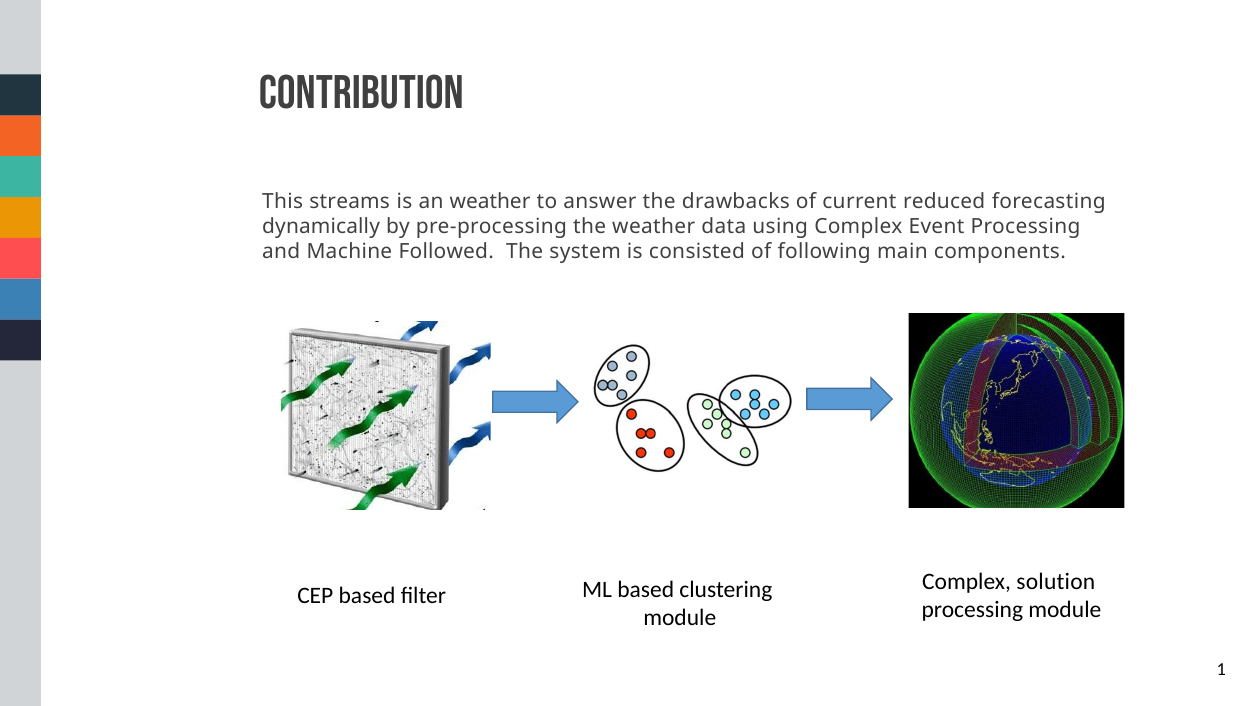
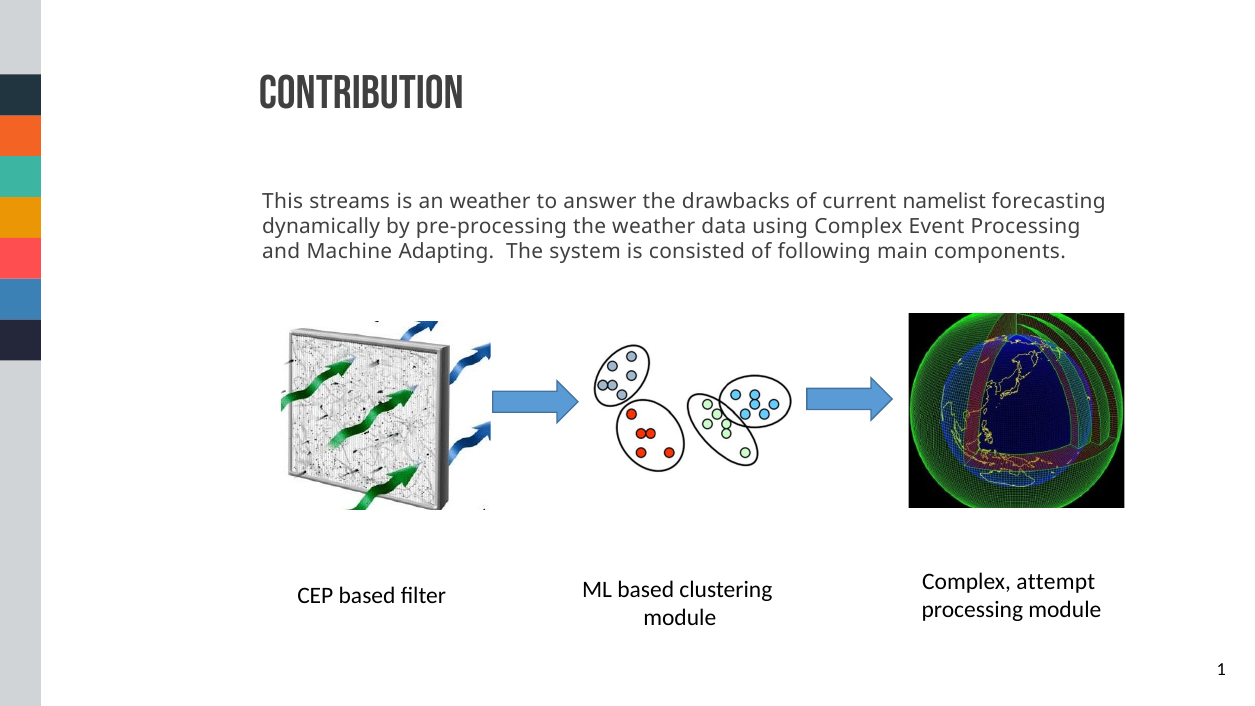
reduced: reduced -> namelist (944, 201)
Followed: Followed -> Adapting (446, 251)
solution: solution -> attempt (1056, 581)
